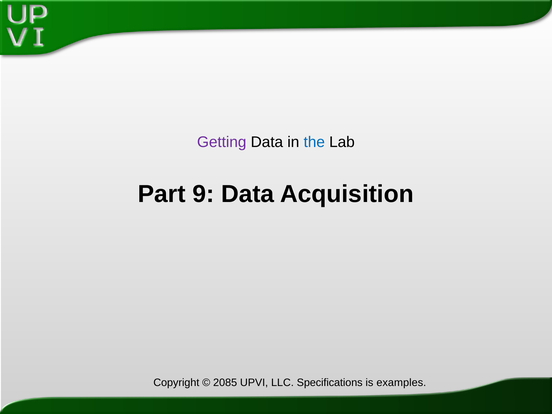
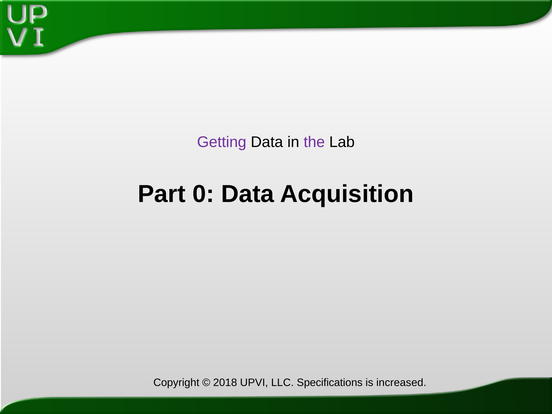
the colour: blue -> purple (314, 142)
9: 9 -> 0 (203, 194)
2085: 2085 -> 2018 (225, 383)
examples: examples -> increased (401, 383)
